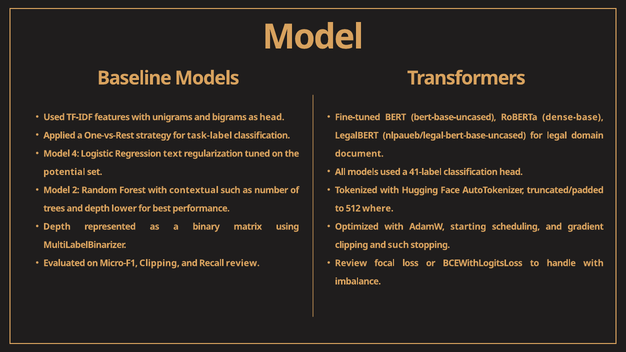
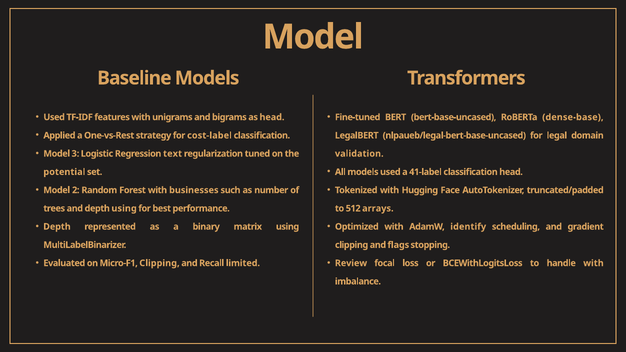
task-label: task-label -> cost-label (209, 135)
4: 4 -> 3 (75, 154)
document: document -> validation (359, 154)
contextual: contextual -> businesses (194, 190)
depth lower: lower -> using (124, 208)
where: where -> arrays (378, 208)
starting: starting -> identify (468, 227)
and such: such -> flags (398, 245)
Recall review: review -> limited (243, 263)
